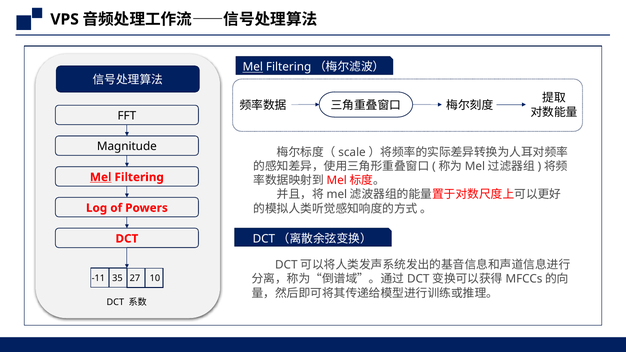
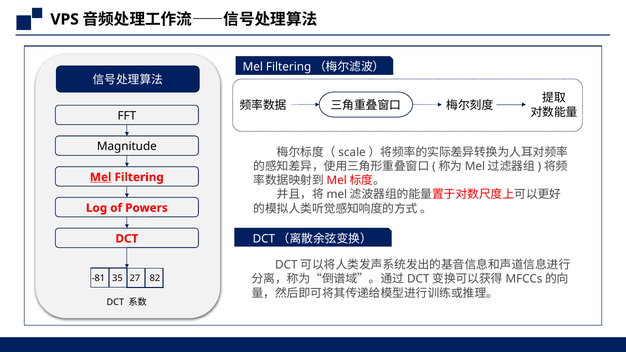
Mel underline: present -> none (253, 67)
-11: -11 -> -81 (98, 278)
10: 10 -> 82 (155, 278)
